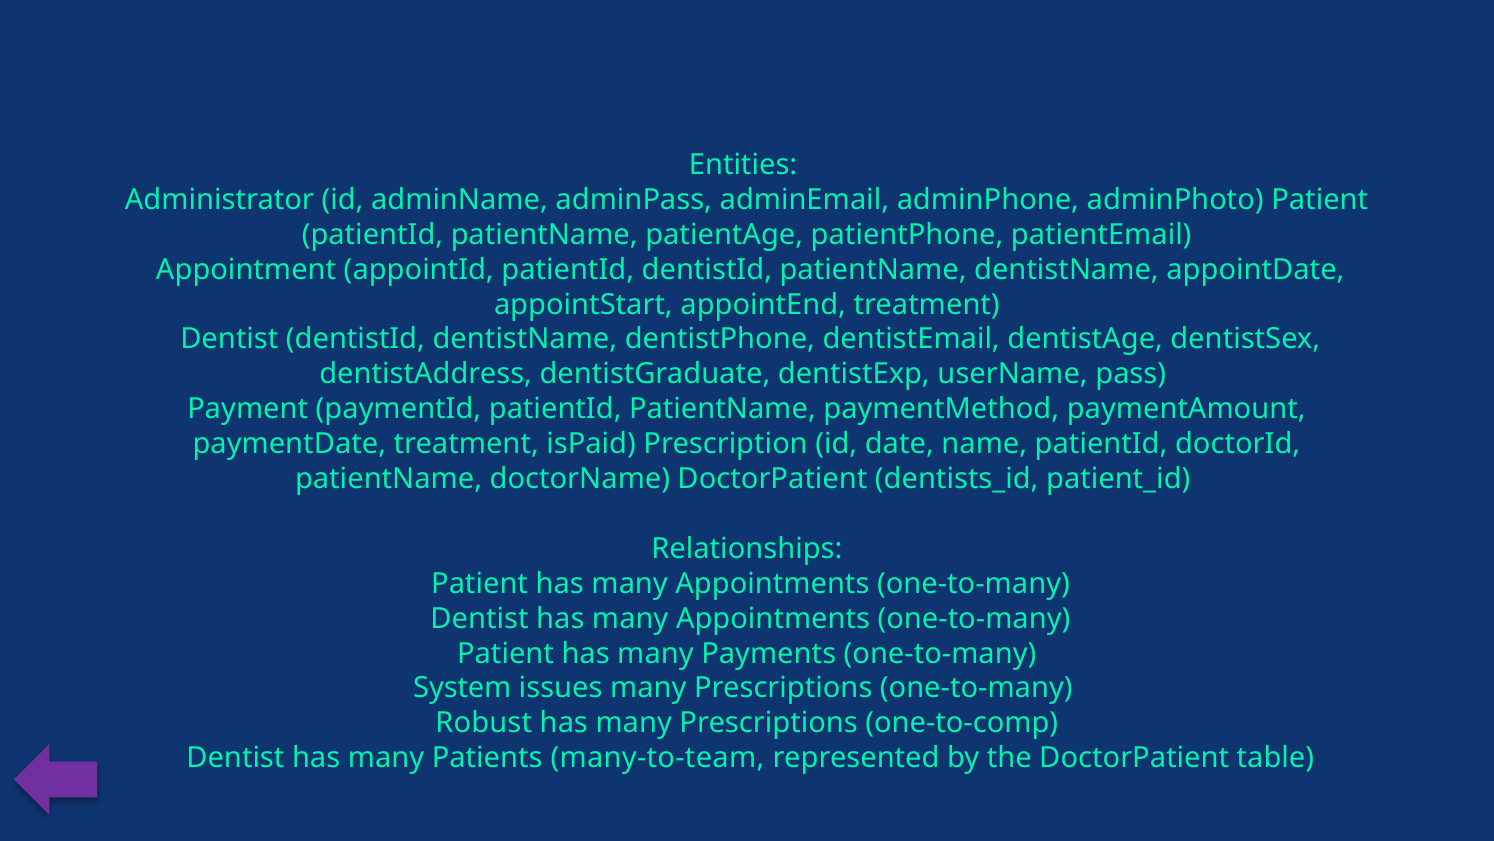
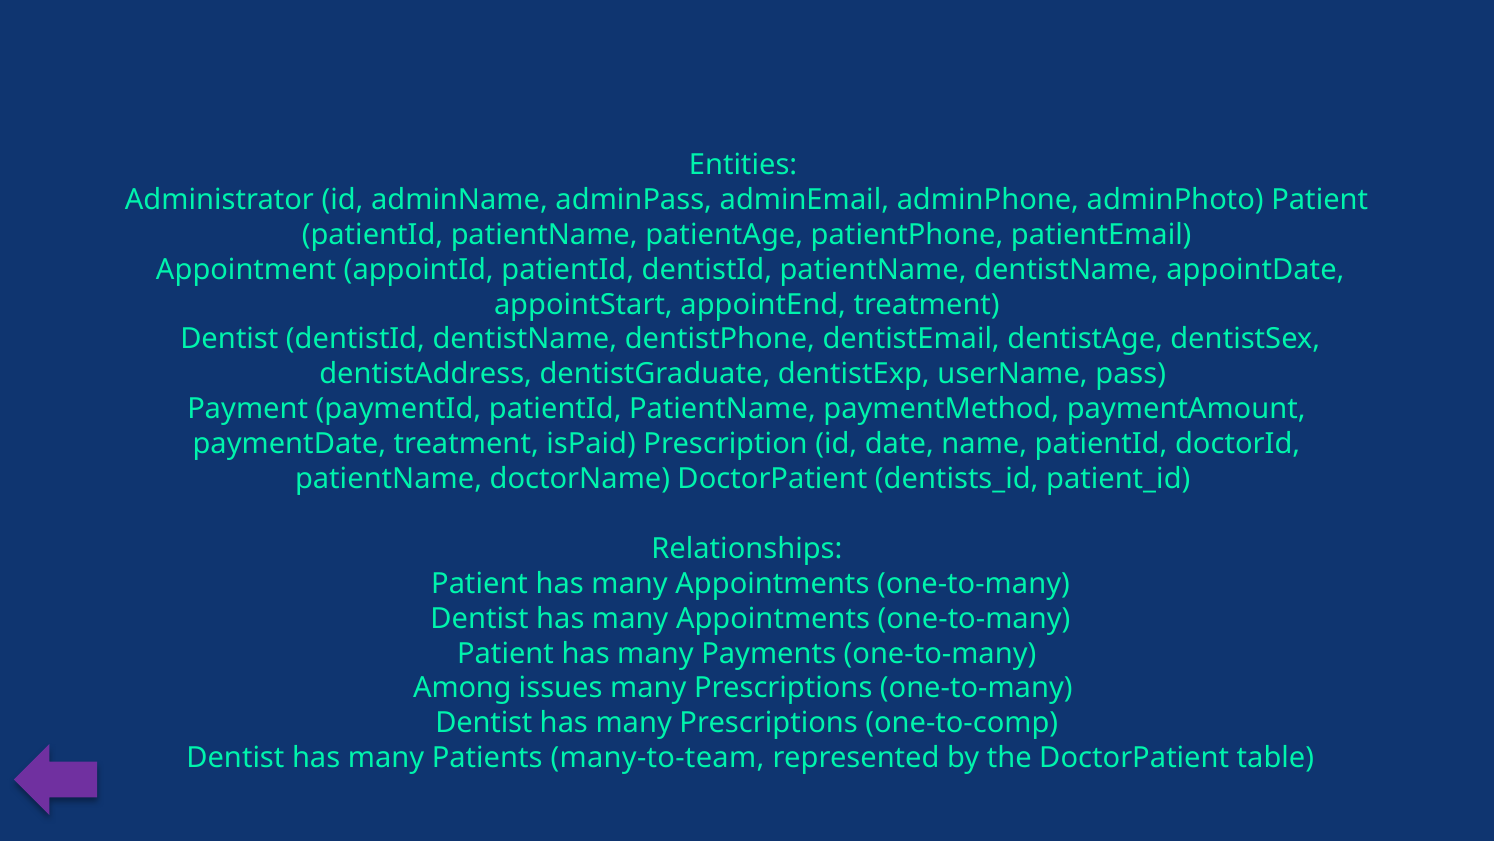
System: System -> Among (462, 688)
Robust: Robust -> Dentist (484, 723)
